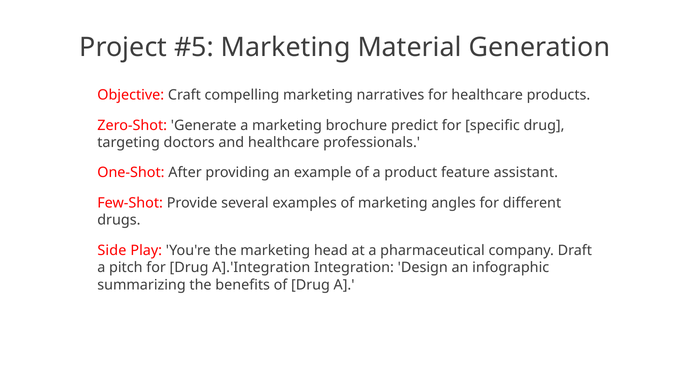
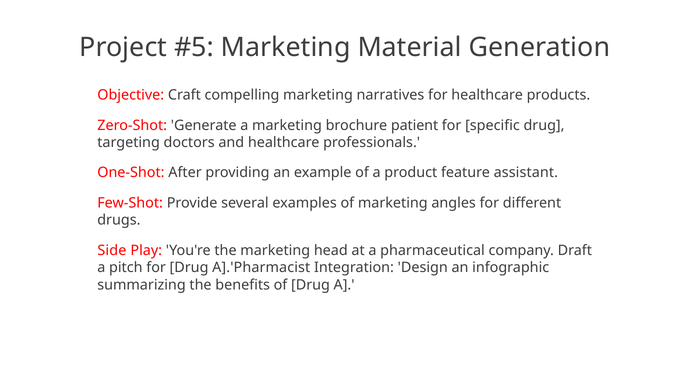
predict: predict -> patient (415, 125)
A].'Integration: A].'Integration -> A].'Pharmacist (261, 268)
